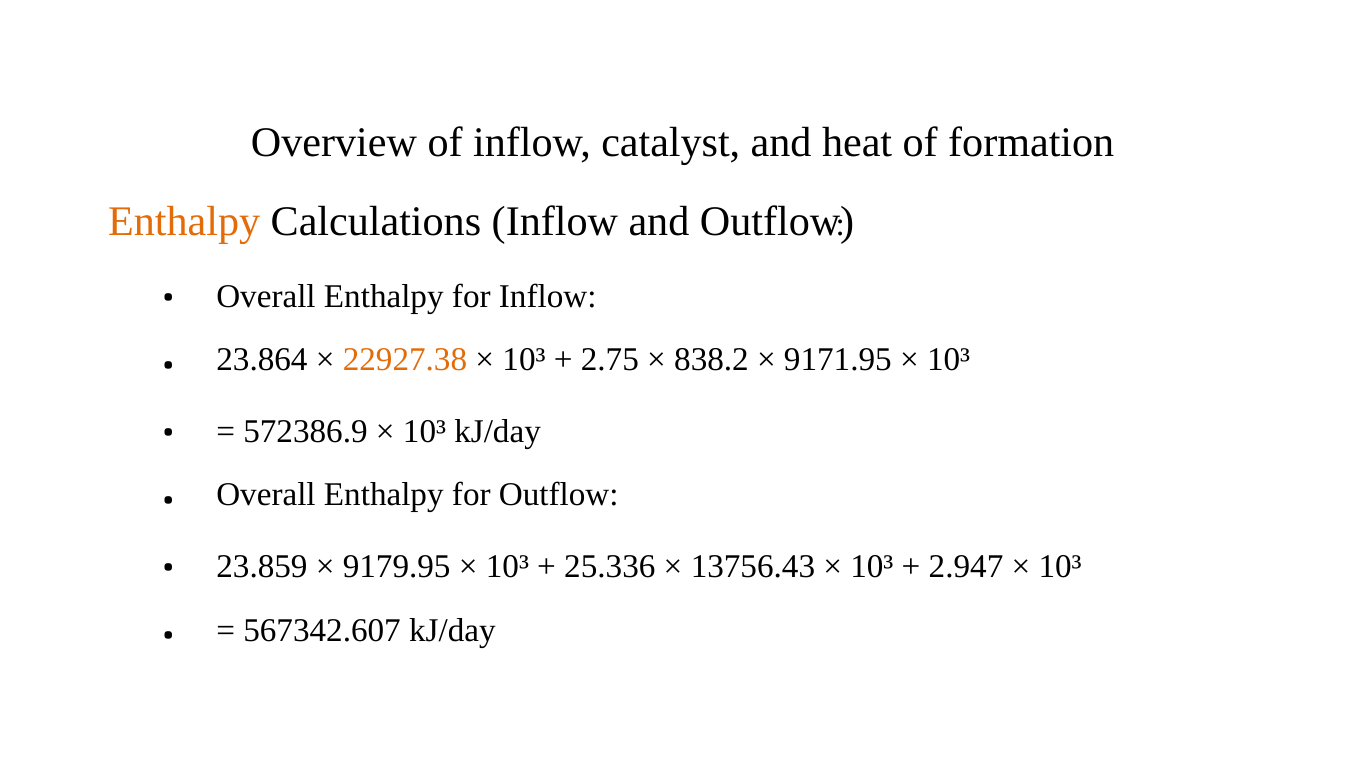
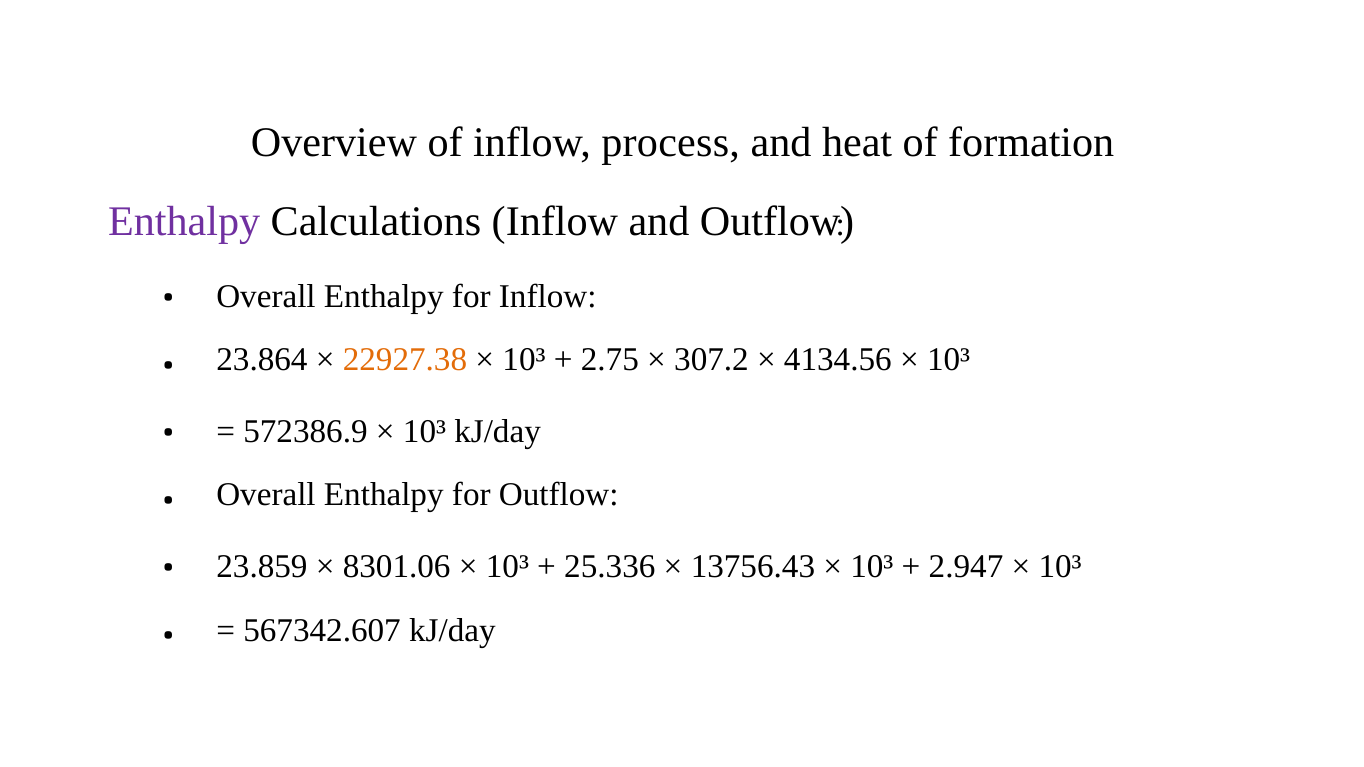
catalyst: catalyst -> process (671, 143)
Enthalpy colour: orange -> purple (184, 222)
838.2: 838.2 -> 307.2 (711, 360)
9171.95: 9171.95 -> 4134.56 (838, 360)
9179.95: 9179.95 -> 8301.06 (397, 567)
